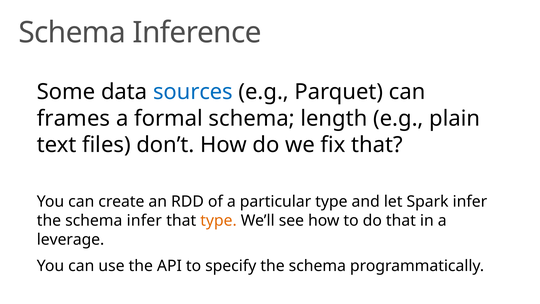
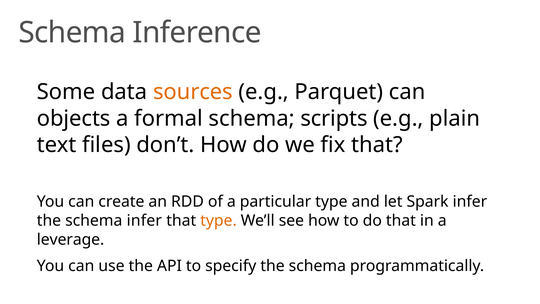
sources colour: blue -> orange (193, 92)
frames: frames -> objects (74, 118)
length: length -> scripts (334, 118)
